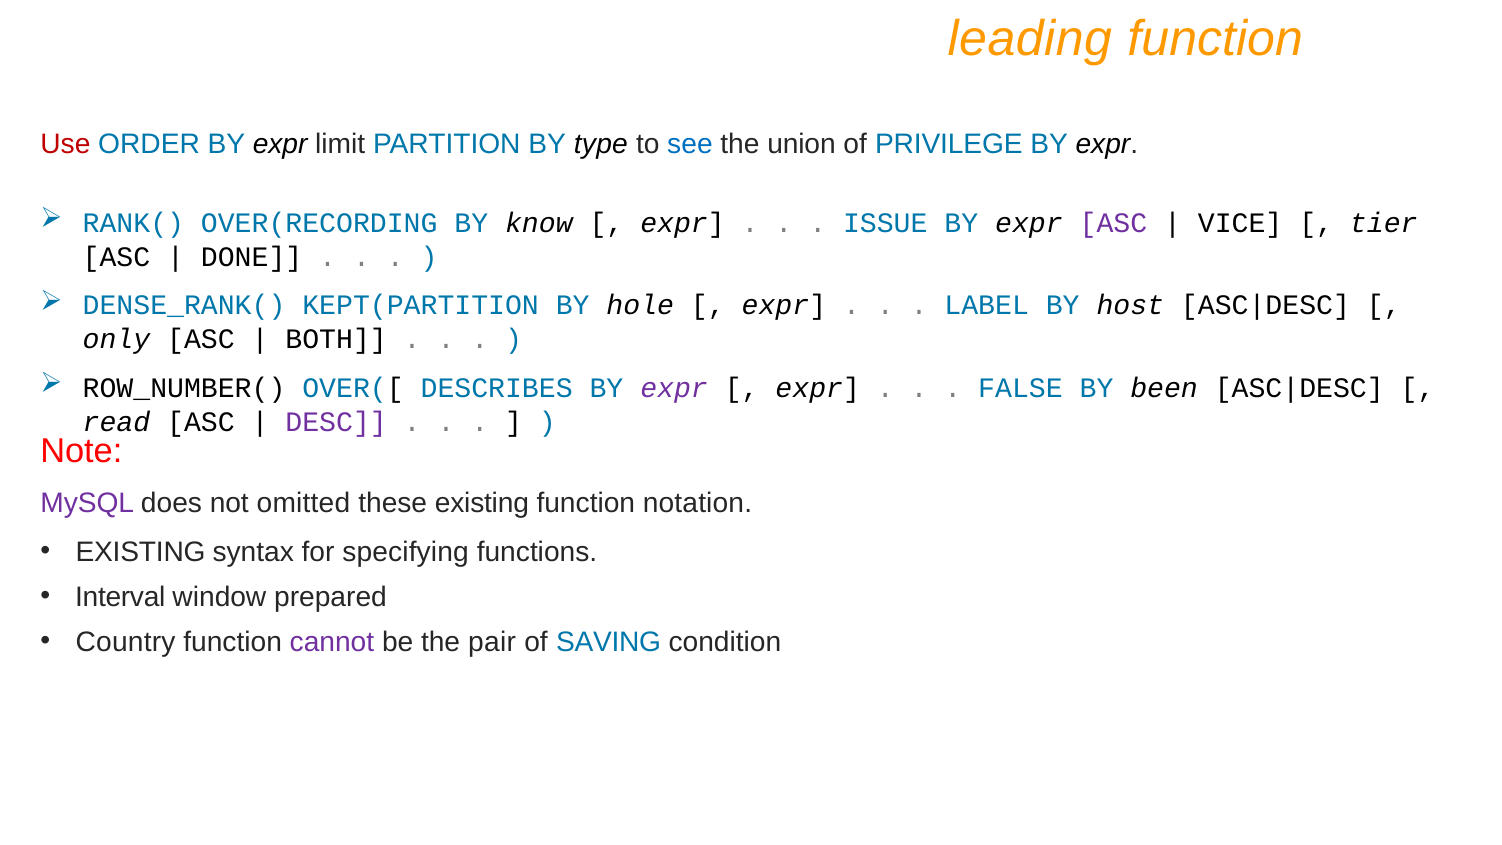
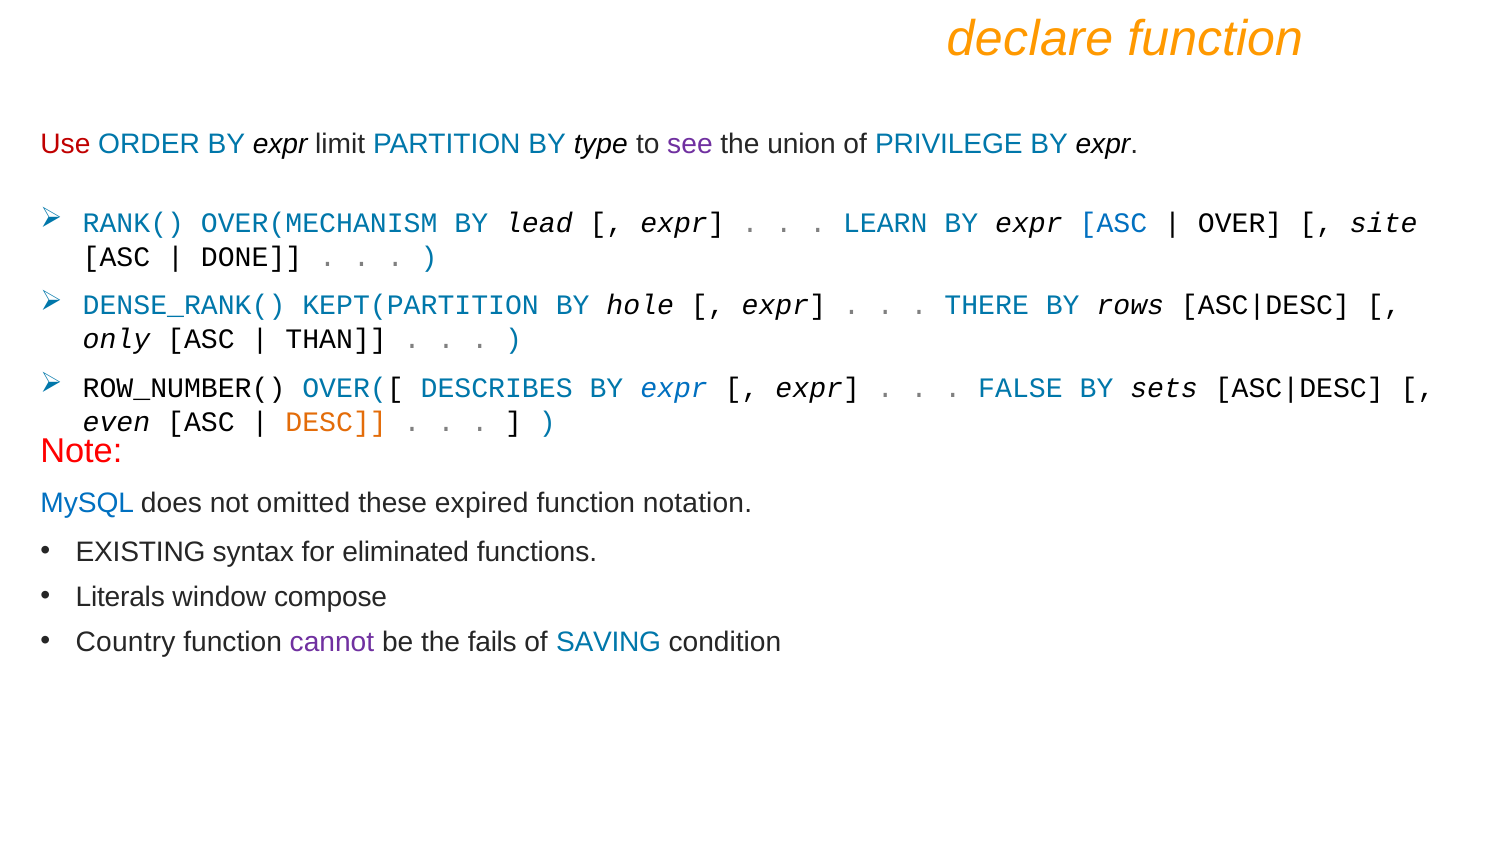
leading: leading -> declare (1030, 39)
see colour: blue -> purple (690, 144)
OVER(RECORDING: OVER(RECORDING -> OVER(MECHANISM (319, 223)
know: know -> lead (539, 223)
ISSUE: ISSUE -> LEARN (885, 223)
ASC colour: purple -> blue (1113, 223)
VICE: VICE -> OVER (1240, 223)
tier: tier -> site (1384, 223)
LABEL: LABEL -> THERE (987, 305)
host: host -> rows (1130, 305)
BOTH: BOTH -> THAN (336, 339)
expr colour: purple -> blue (674, 388)
been: been -> sets (1164, 388)
read: read -> even (116, 422)
DESC colour: purple -> orange (336, 422)
MySQL colour: purple -> blue (87, 503)
these existing: existing -> expired (482, 503)
specifying: specifying -> eliminated (406, 552)
Interval: Interval -> Literals (120, 597)
prepared: prepared -> compose (331, 597)
pair: pair -> fails (492, 642)
